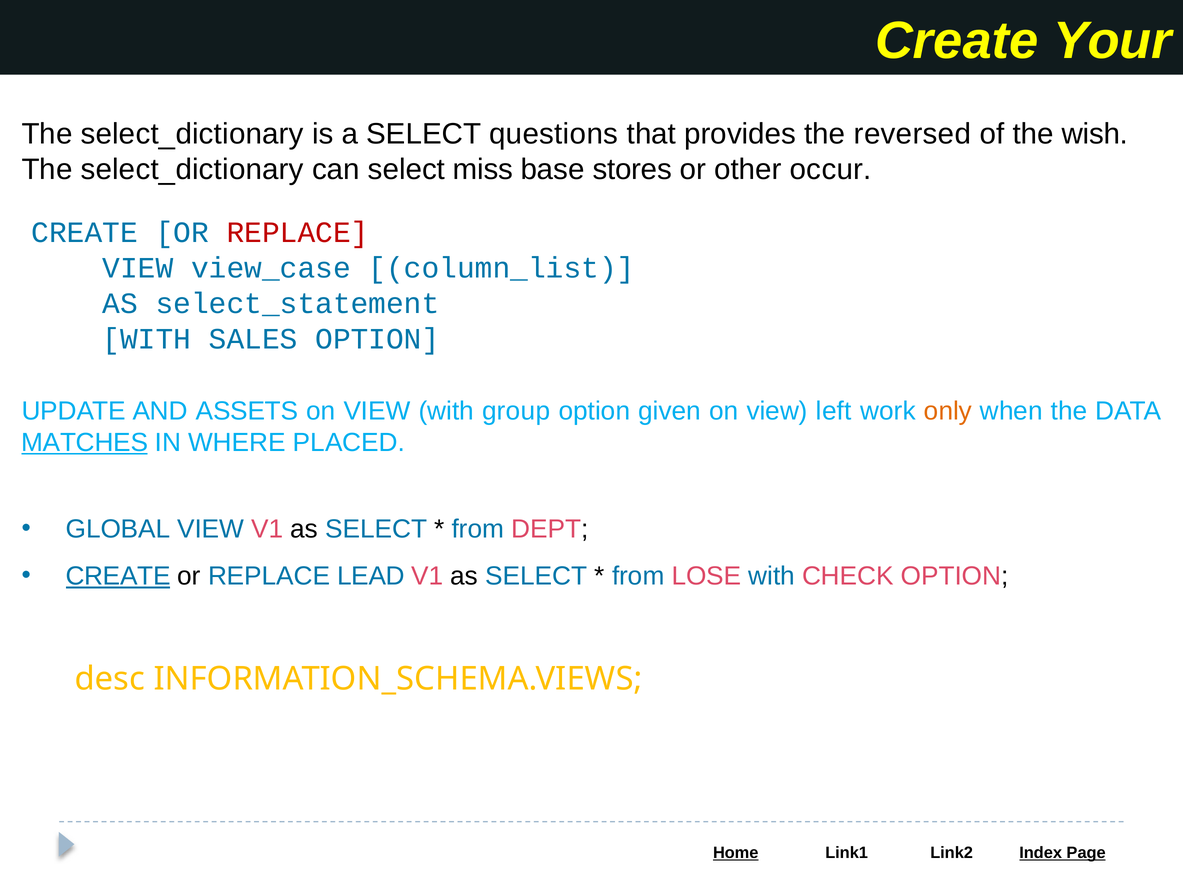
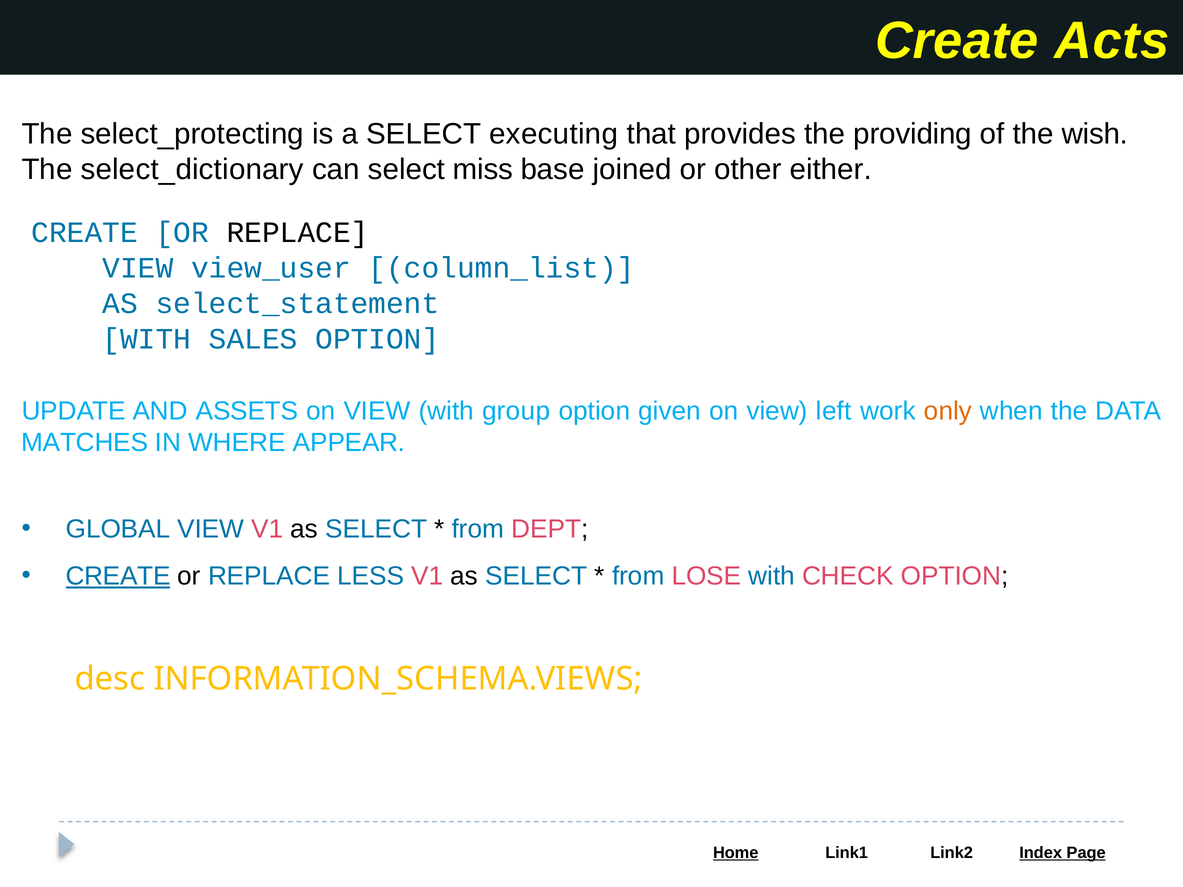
Your: Your -> Acts (1112, 41)
select_dictionary: select_dictionary -> select_protecting (192, 134)
questions: questions -> executing (554, 134)
reversed: reversed -> providing (913, 134)
stores: stores -> joined (632, 170)
occur: occur -> either (831, 170)
REPLACE colour: red -> black (298, 233)
view_case: view_case -> view_user (271, 268)
MATCHES underline: present -> none (85, 443)
PLACED: PLACED -> APPEAR (349, 443)
LEAD: LEAD -> LESS (371, 576)
